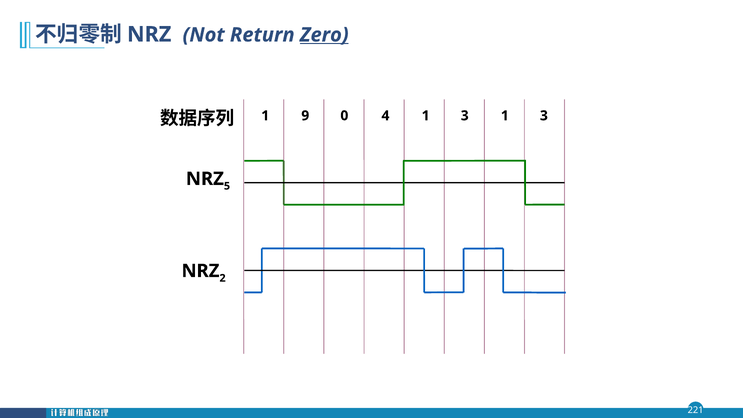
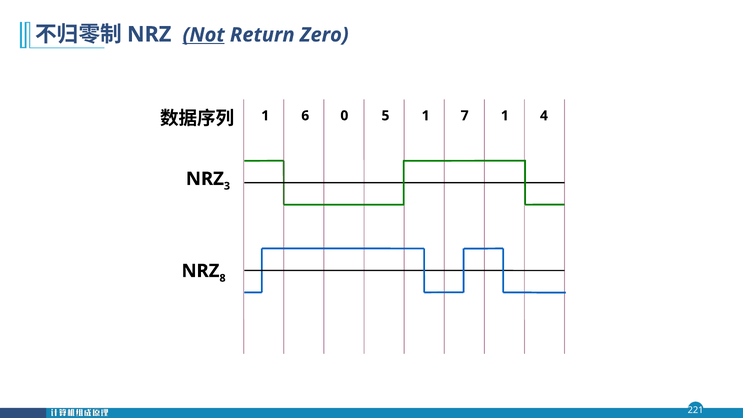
Not underline: none -> present (204, 35)
Zero underline: present -> none (324, 35)
9: 9 -> 6 (305, 116)
4: 4 -> 5 (385, 116)
3: 3 -> 7 (465, 116)
3: 3 -> 4 (544, 116)
5: 5 -> 3 (227, 186)
2: 2 -> 8 (223, 278)
